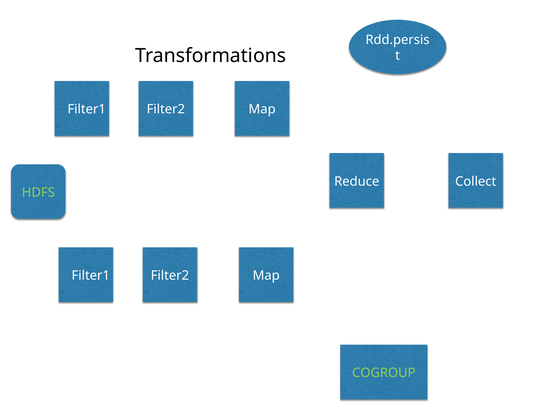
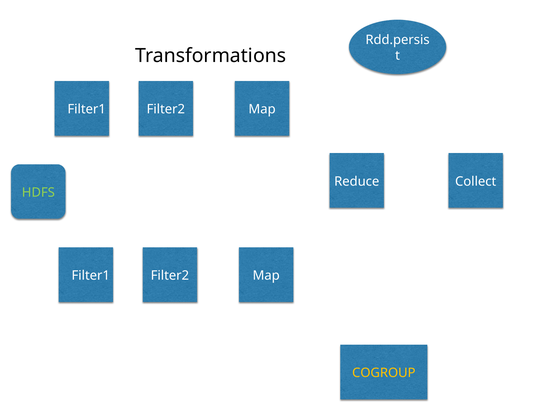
COGROUP colour: light green -> yellow (384, 373)
